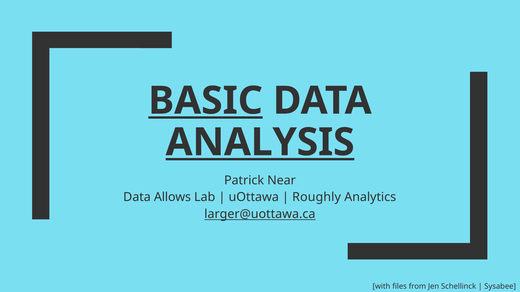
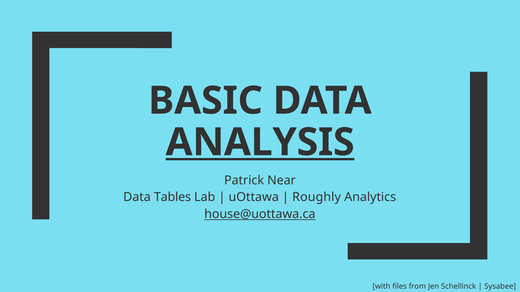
BASIC underline: present -> none (206, 101)
Allows: Allows -> Tables (173, 198)
larger@uottawa.ca: larger@uottawa.ca -> house@uottawa.ca (260, 215)
